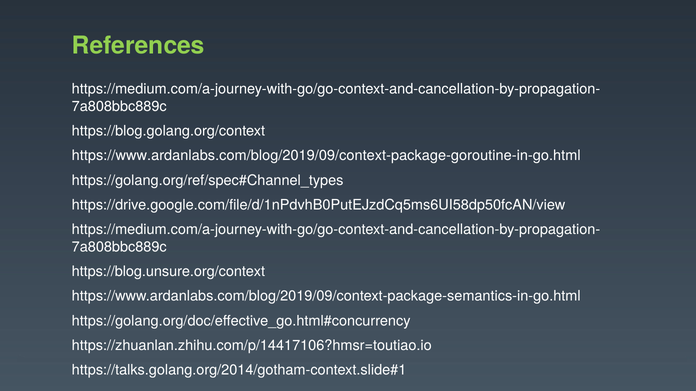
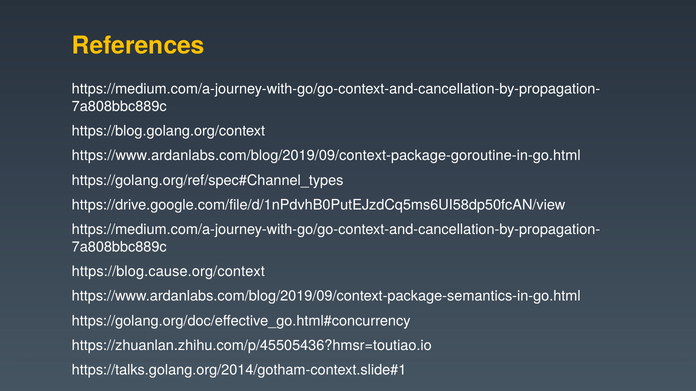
References colour: light green -> yellow (138, 46)
https://blog.unsure.org/context: https://blog.unsure.org/context -> https://blog.cause.org/context (168, 272)
https://zhuanlan.zhihu.com/p/14417106?hmsr=toutiao.io: https://zhuanlan.zhihu.com/p/14417106?hmsr=toutiao.io -> https://zhuanlan.zhihu.com/p/45505436?hmsr=toutiao.io (252, 346)
